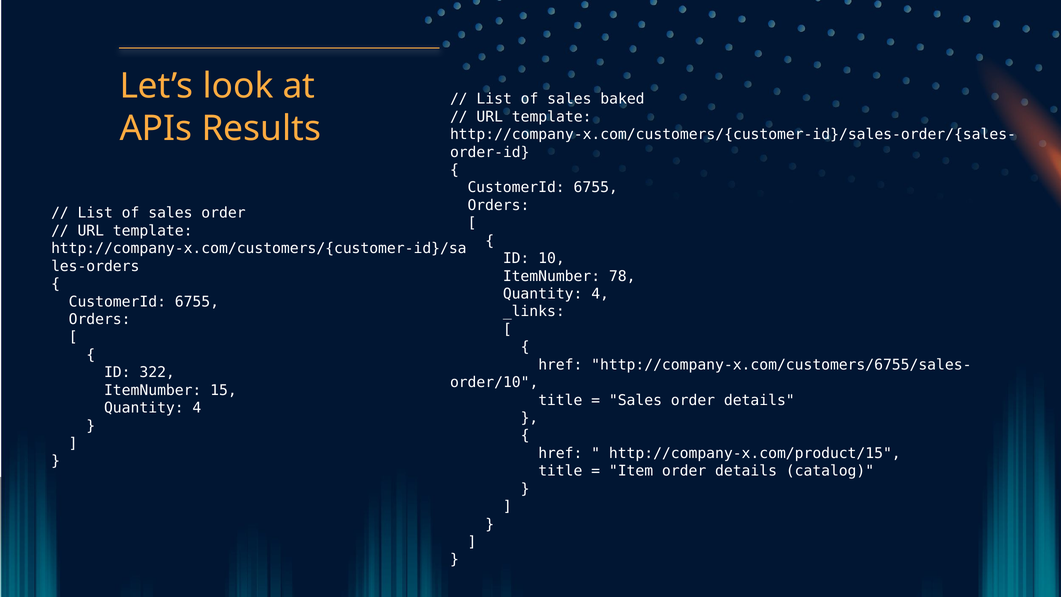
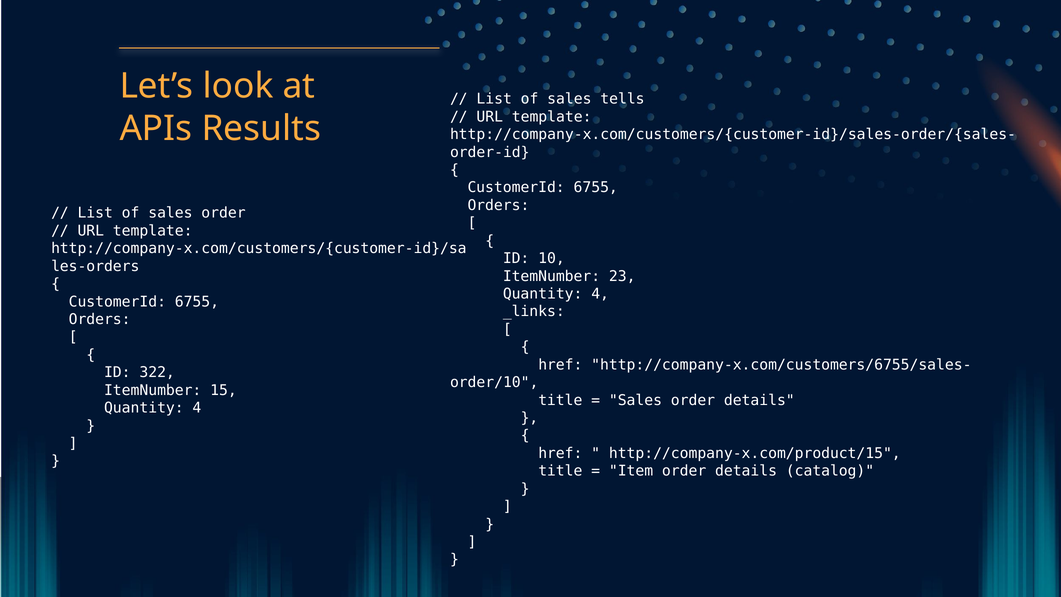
baked: baked -> tells (622, 99)
78: 78 -> 23 (622, 276)
